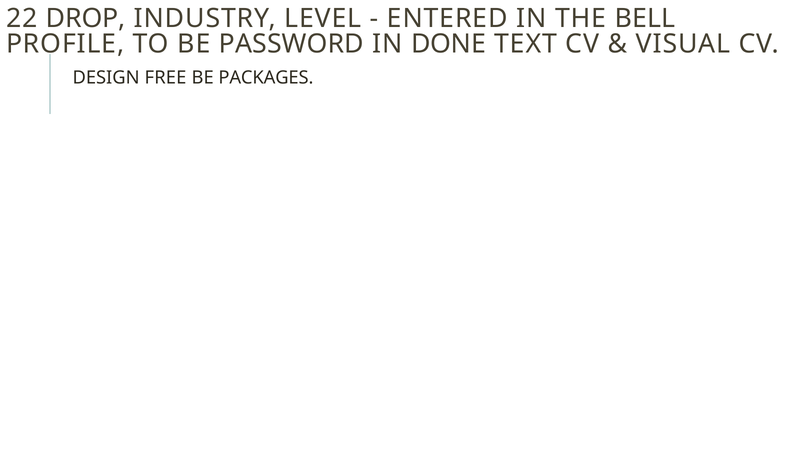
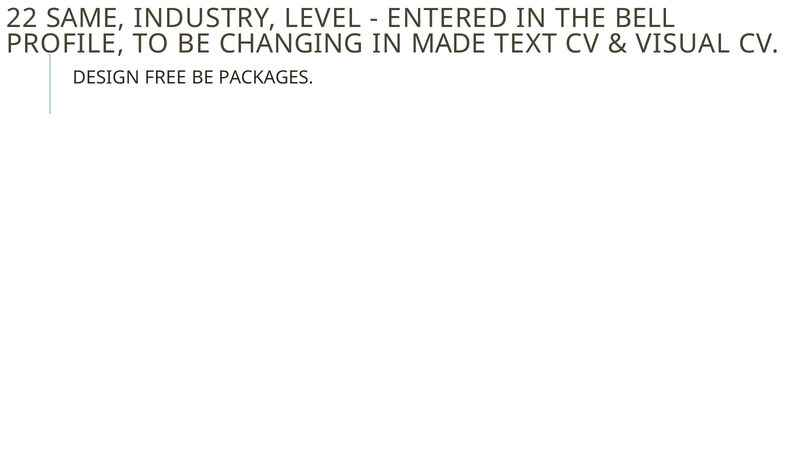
DROP: DROP -> SAME (86, 19)
PASSWORD: PASSWORD -> CHANGING (291, 44)
DONE: DONE -> MADE (449, 44)
